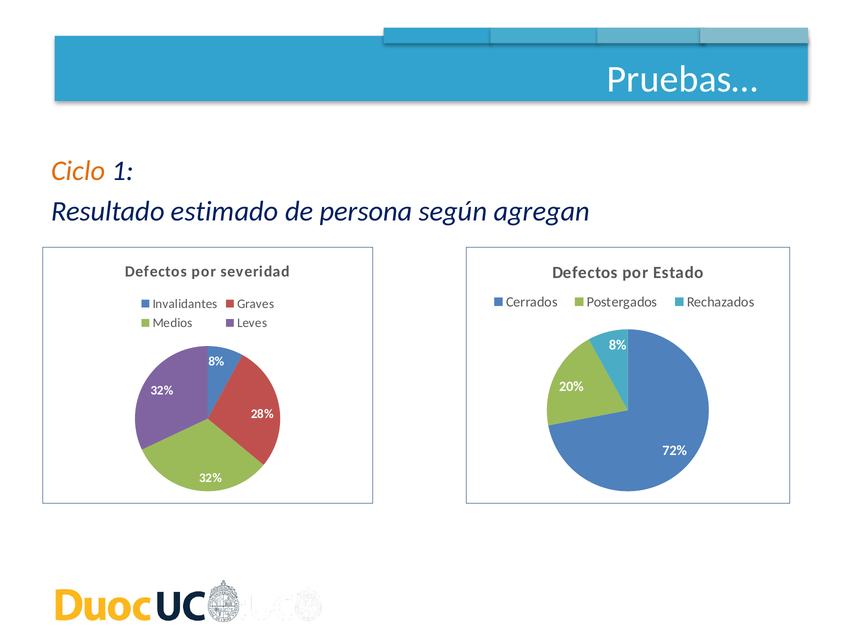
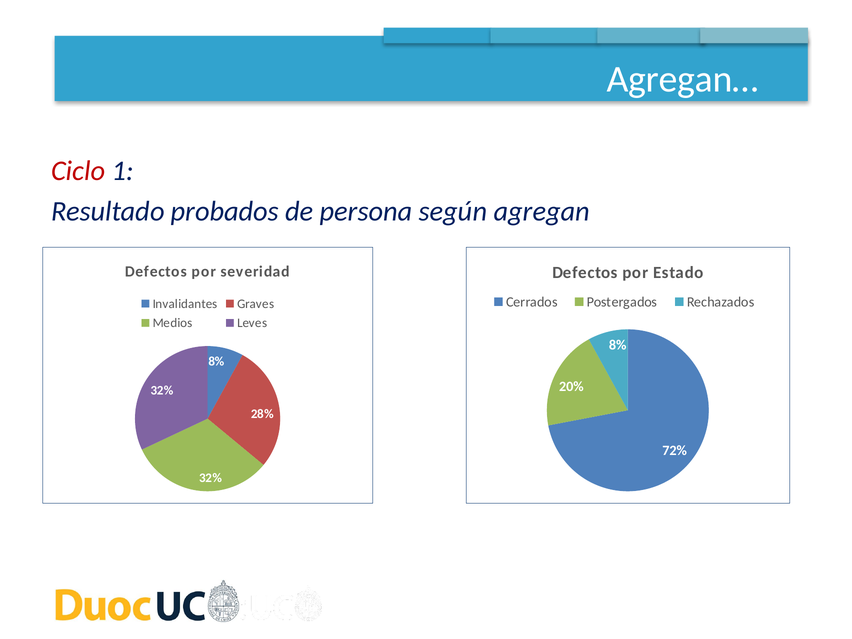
Pruebas…: Pruebas… -> Agregan… (683, 79)
Ciclo colour: orange -> red (78, 171)
estimado: estimado -> probados (225, 211)
